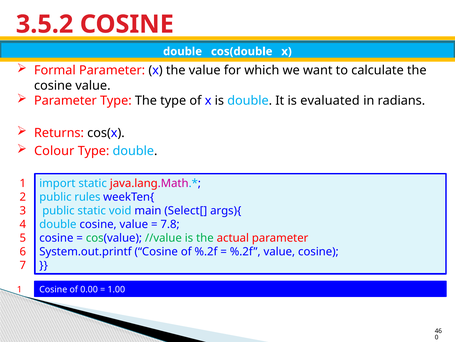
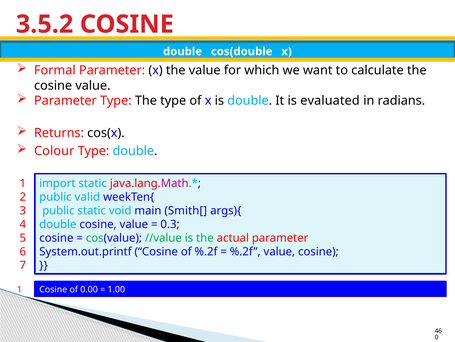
rules: rules -> valid (87, 197)
Select[: Select[ -> Smith[ (186, 210)
7.8: 7.8 -> 0.3 (170, 224)
